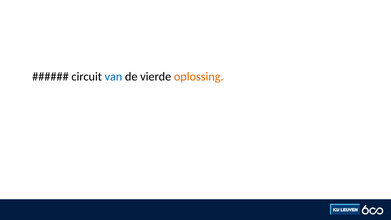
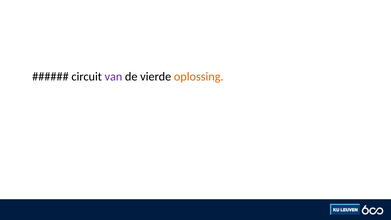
van colour: blue -> purple (113, 76)
